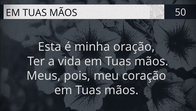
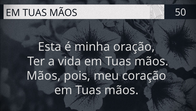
Meus: Meus -> Mãos (44, 75)
